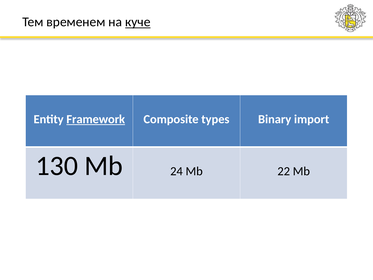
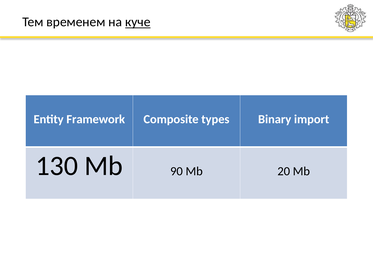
Framework underline: present -> none (96, 119)
24: 24 -> 90 (176, 171)
22: 22 -> 20 (284, 171)
